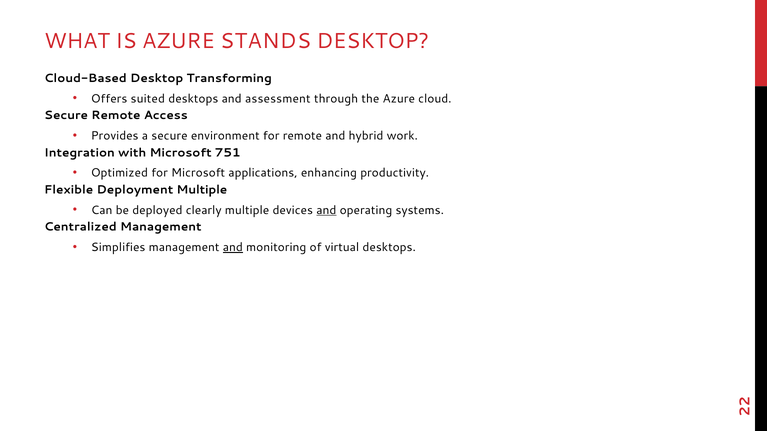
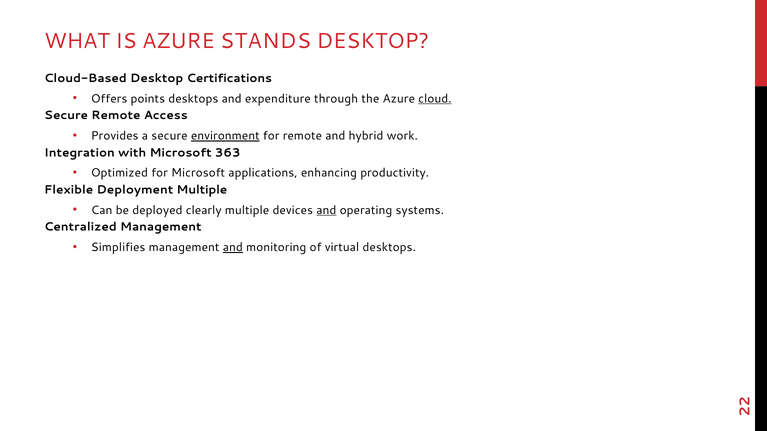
Transforming: Transforming -> Certifications (229, 78)
suited: suited -> points (148, 99)
assessment: assessment -> expenditure (278, 99)
cloud underline: none -> present (435, 99)
environment underline: none -> present (225, 136)
751: 751 -> 363 (228, 153)
